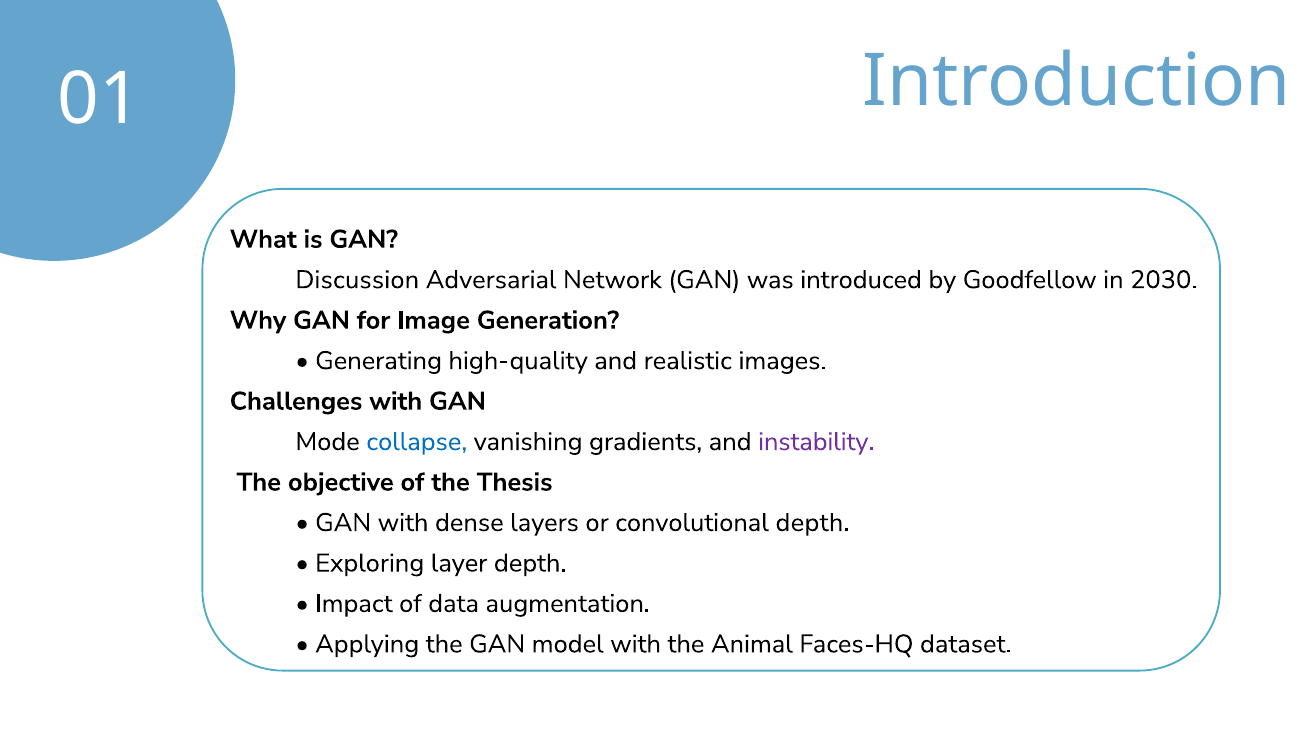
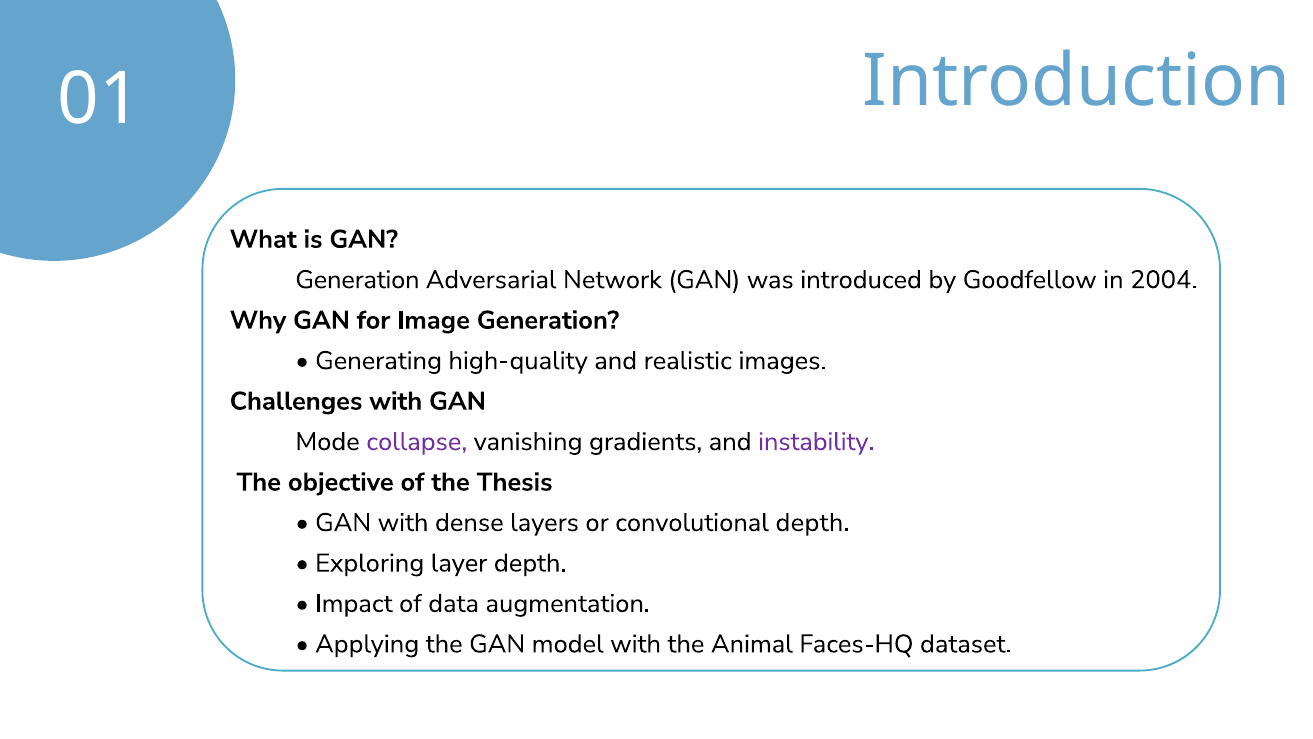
Discussion: Discussion -> Generation (357, 280)
2030: 2030 -> 2004 (1164, 280)
collapse colour: blue -> purple (417, 441)
